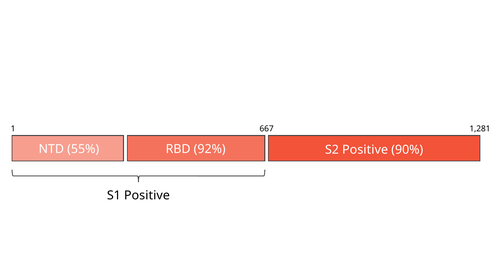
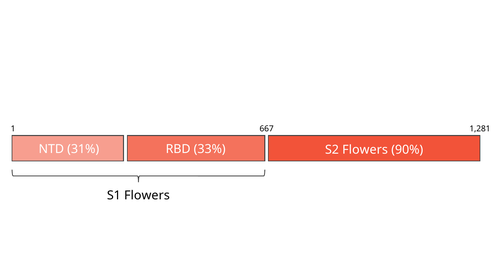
55%: 55% -> 31% (83, 149)
92%: 92% -> 33% (210, 149)
S2 Positive: Positive -> Flowers (365, 150)
S1 Positive: Positive -> Flowers (147, 196)
